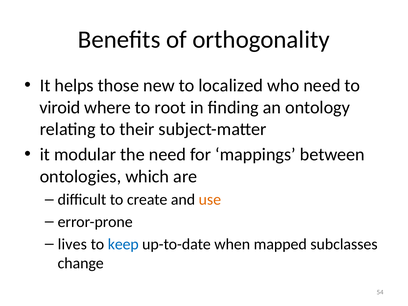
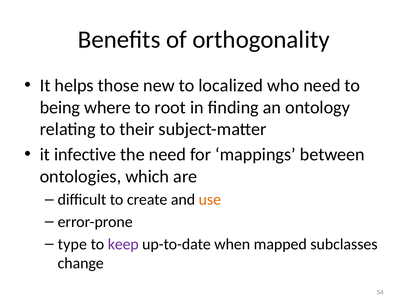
viroid: viroid -> being (60, 107)
modular: modular -> infective (85, 155)
lives: lives -> type (72, 244)
keep colour: blue -> purple (123, 244)
